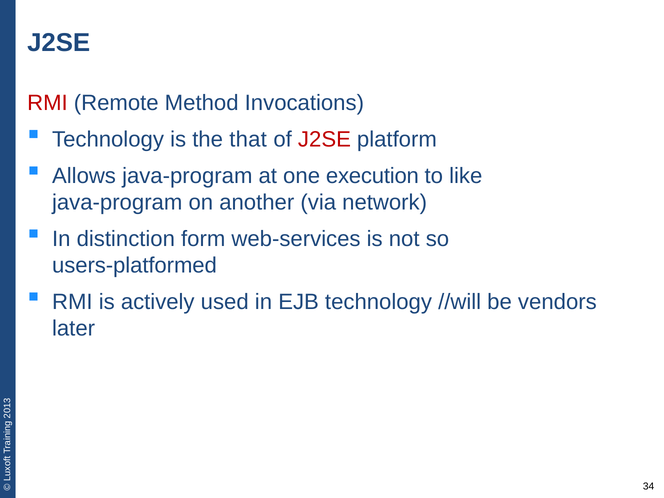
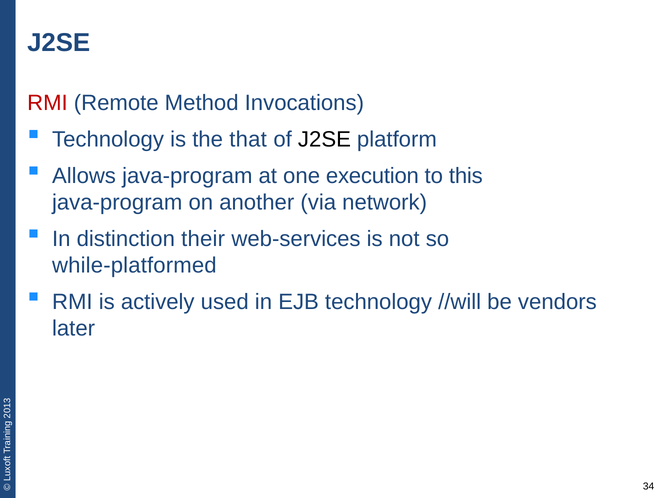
J2SE colour: red -> black (324, 139)
like: like -> this (466, 176)
form: form -> their (203, 239)
users-platformed: users-platformed -> while-platformed (134, 265)
